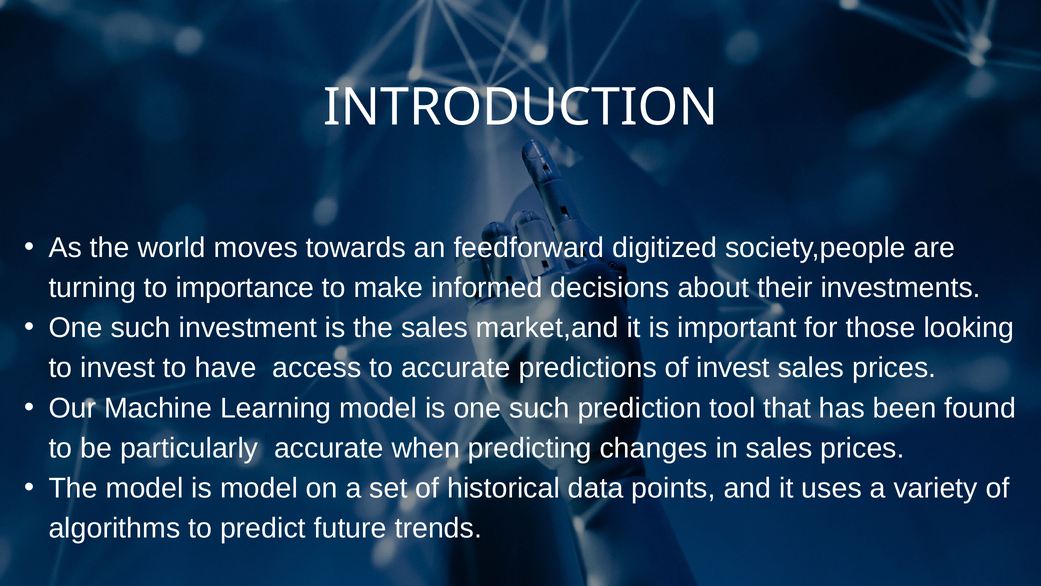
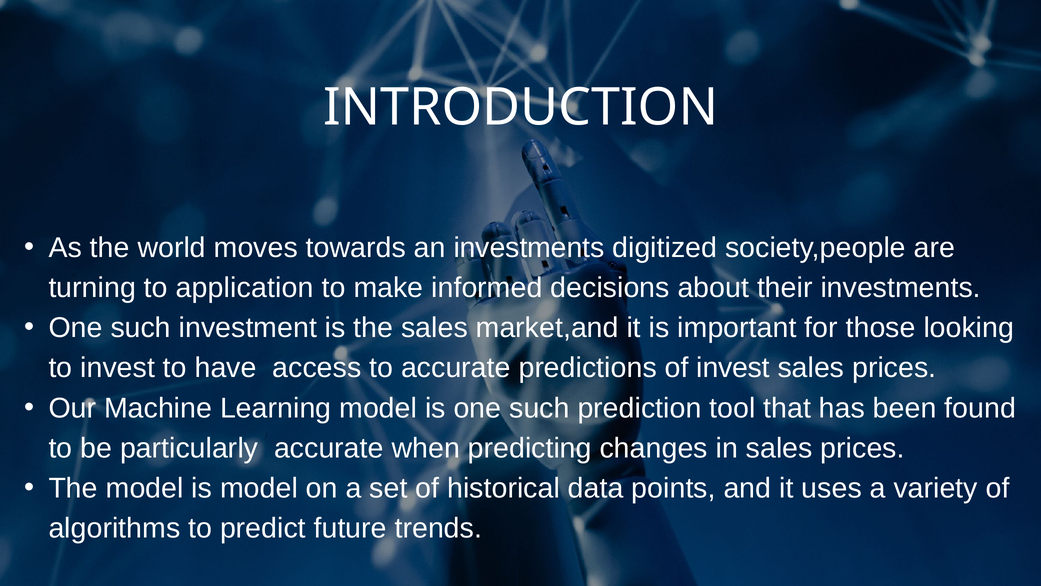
an feedforward: feedforward -> investments (529, 248)
importance: importance -> application (245, 288)
